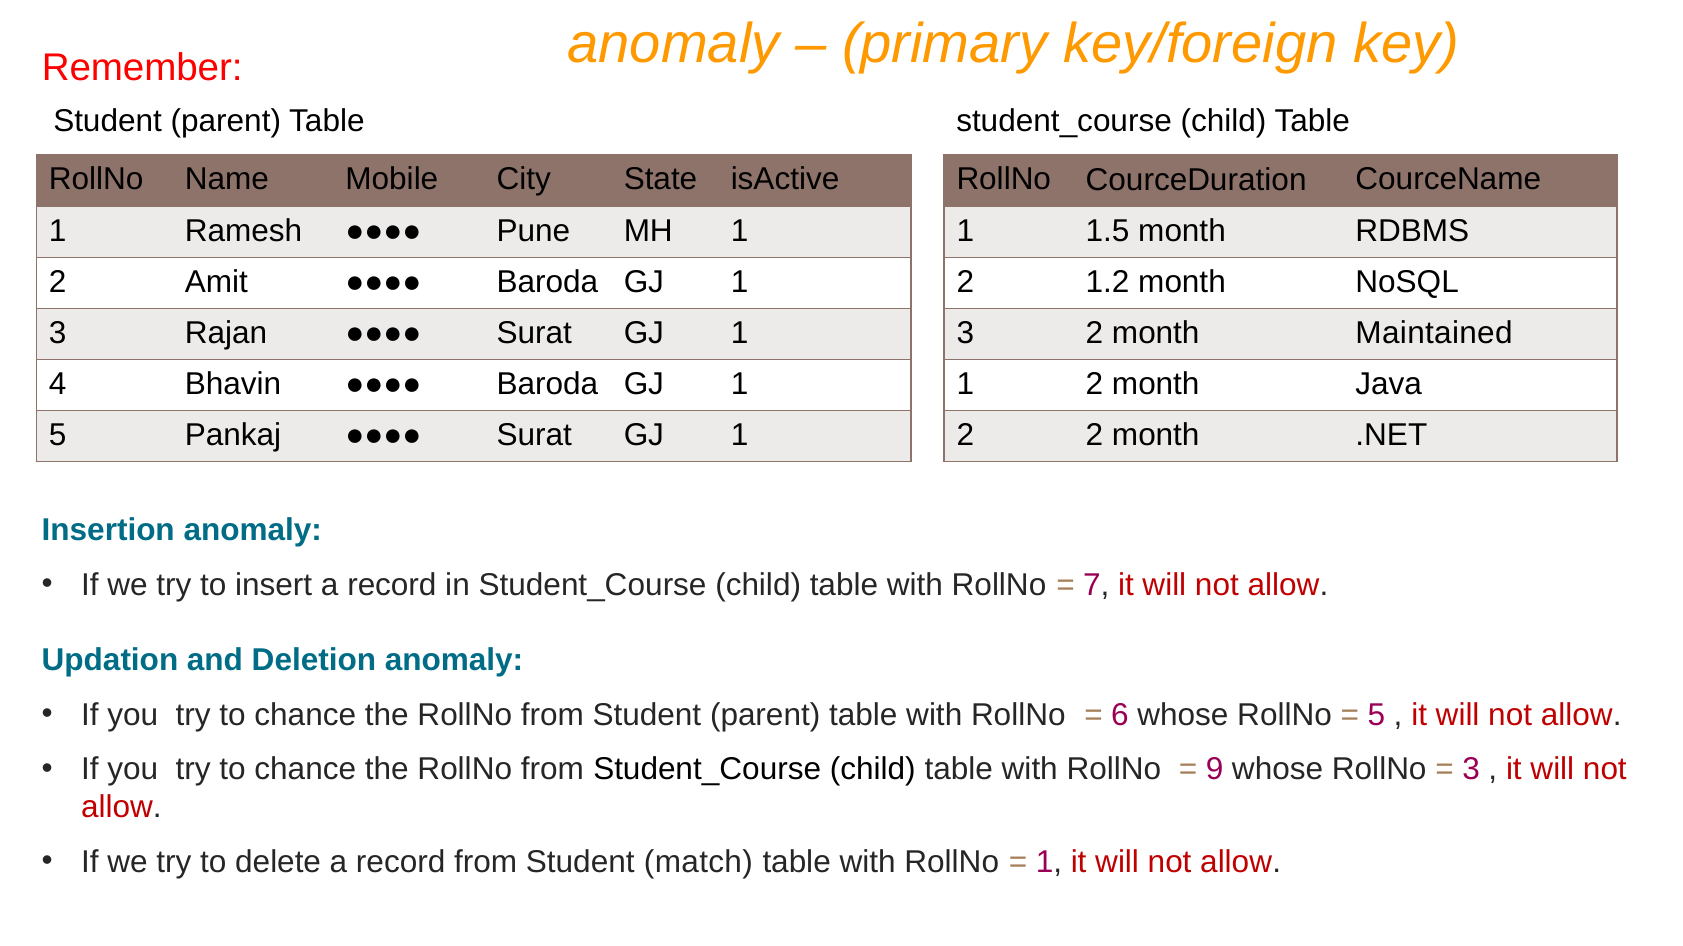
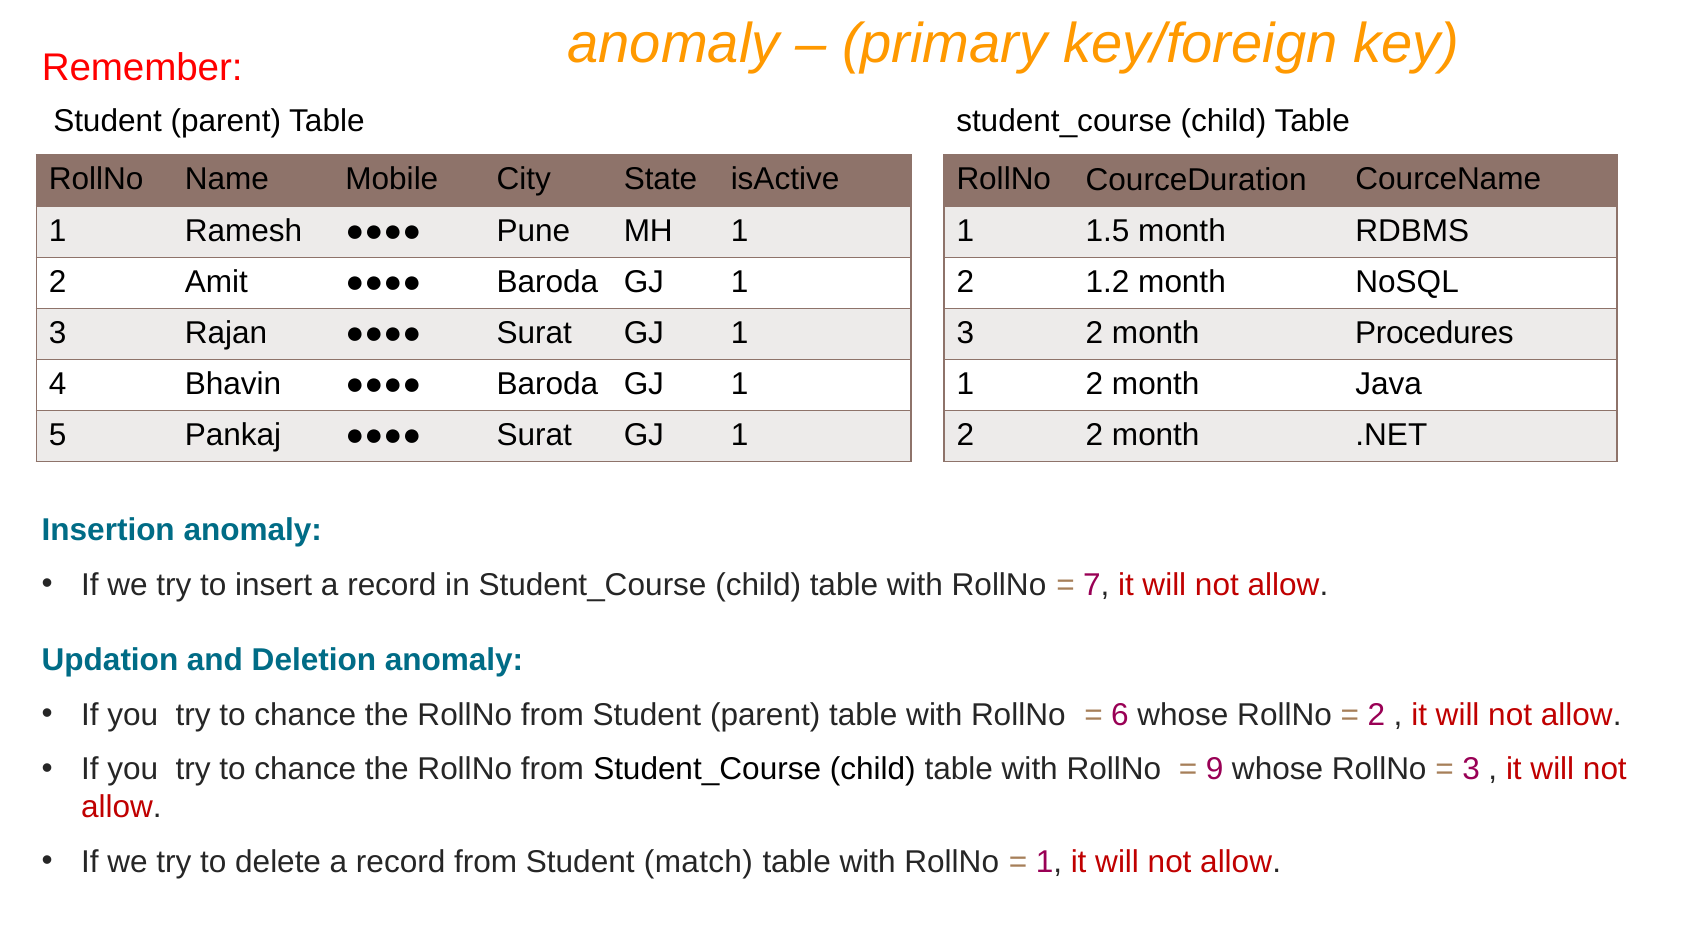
Maintained: Maintained -> Procedures (1434, 333)
5: 5 -> 2 (1376, 715)
